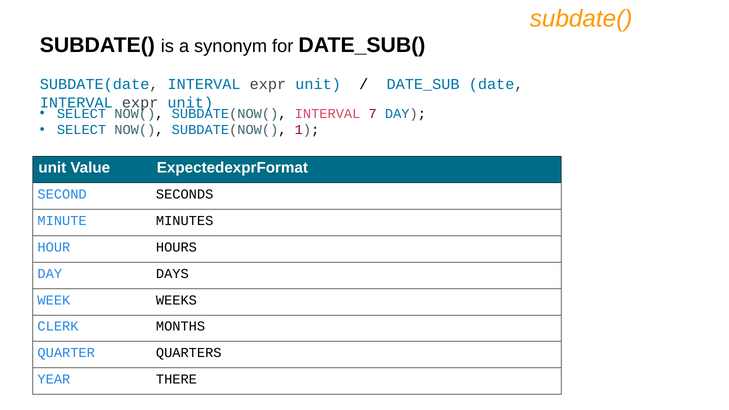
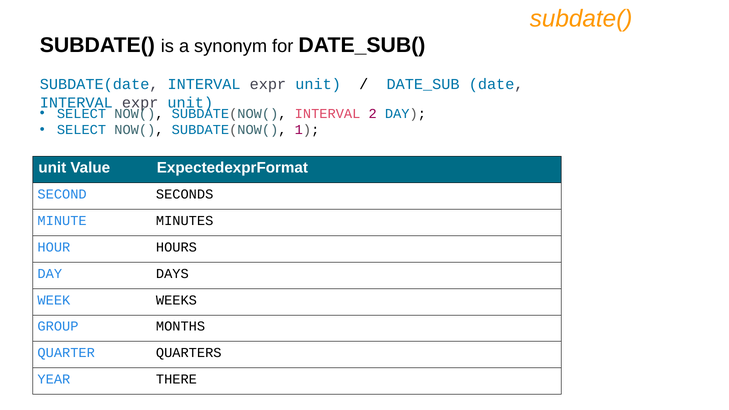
7: 7 -> 2 (373, 114)
CLERK: CLERK -> GROUP (58, 327)
